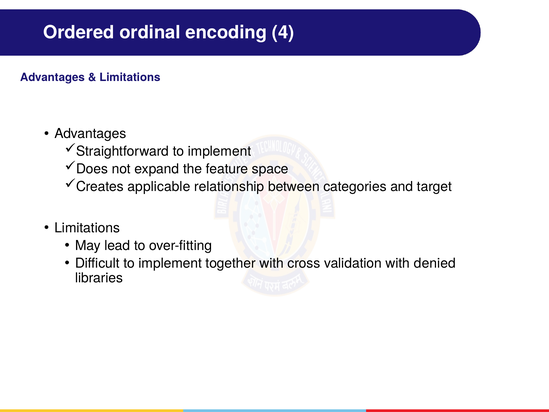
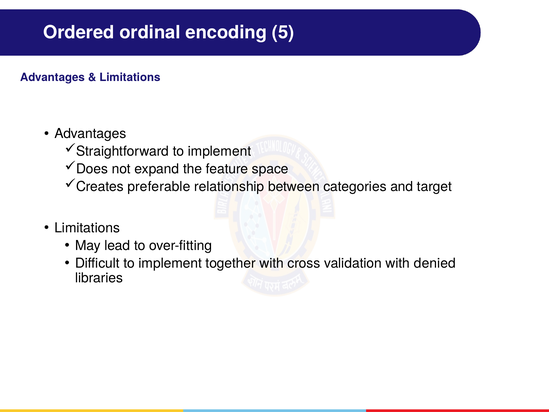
4: 4 -> 5 (283, 32)
applicable: applicable -> preferable (159, 187)
